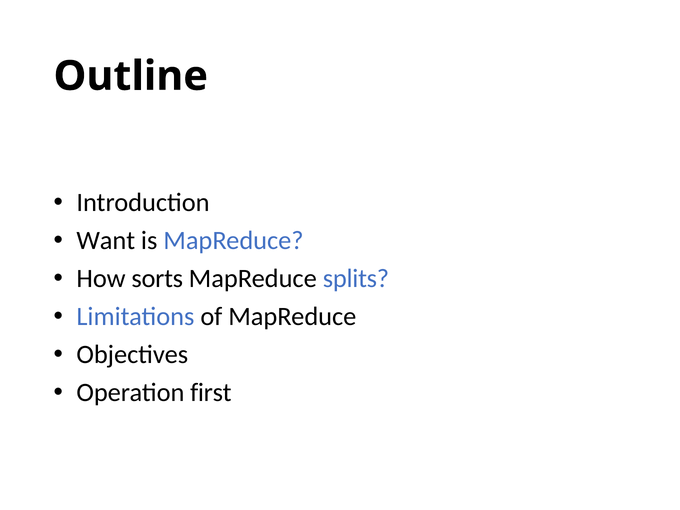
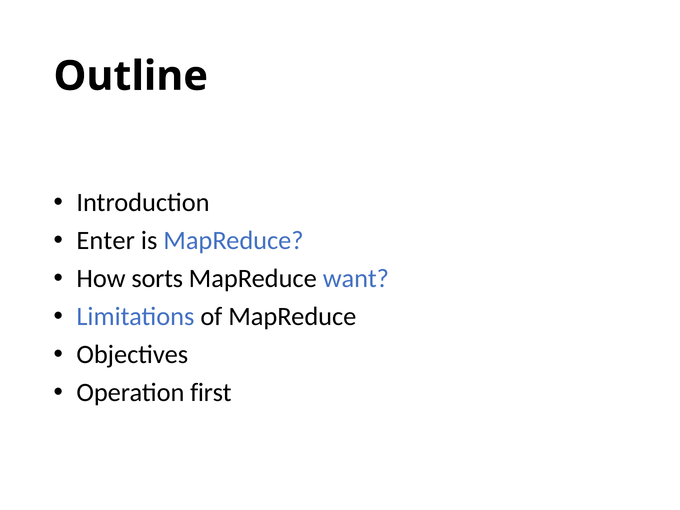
Want: Want -> Enter (106, 240)
splits: splits -> want (356, 278)
